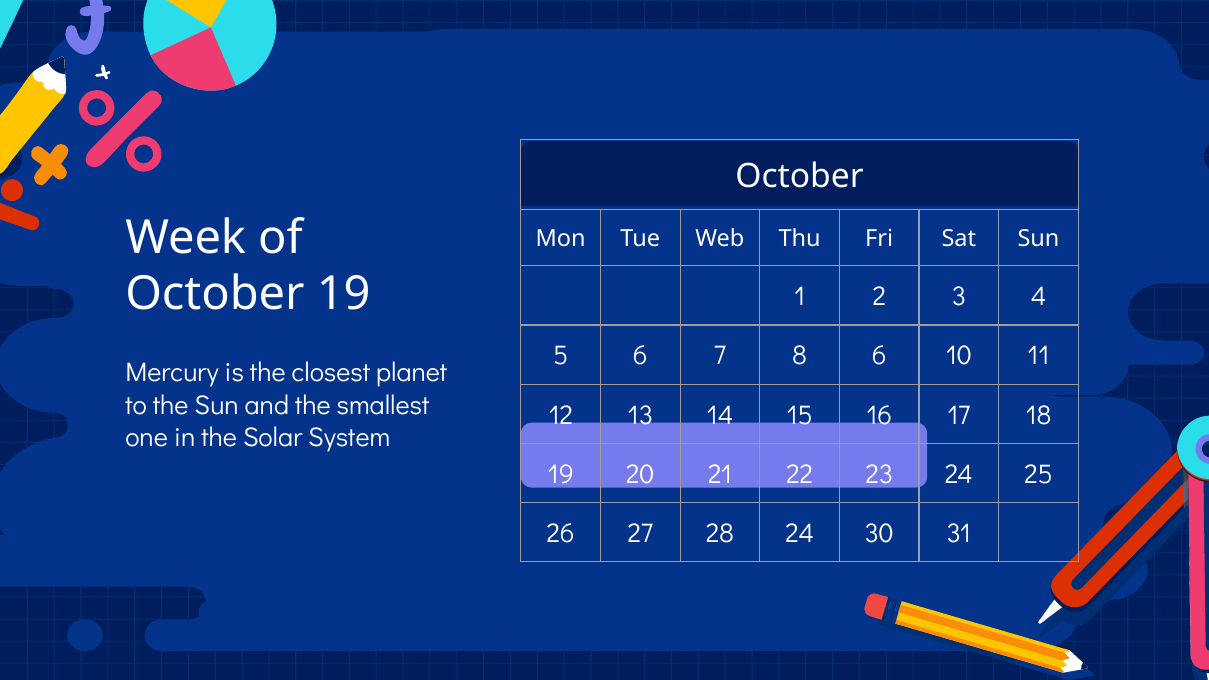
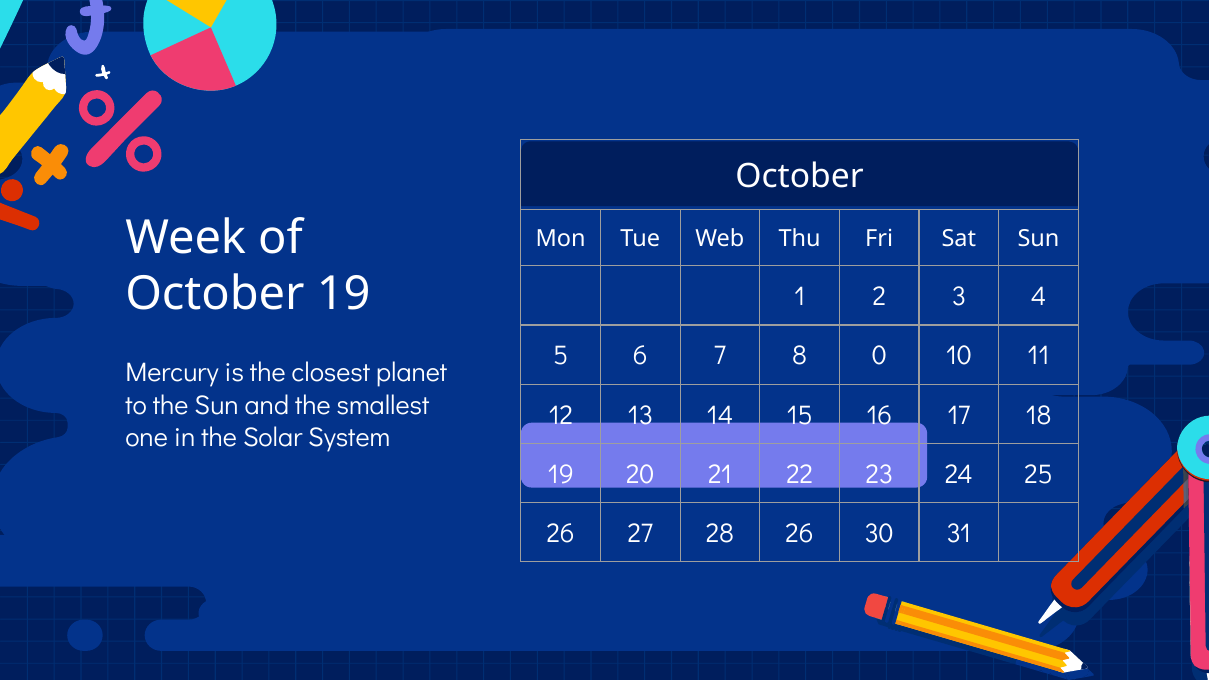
8 6: 6 -> 0 (879, 356)
28 24: 24 -> 26 (800, 534)
